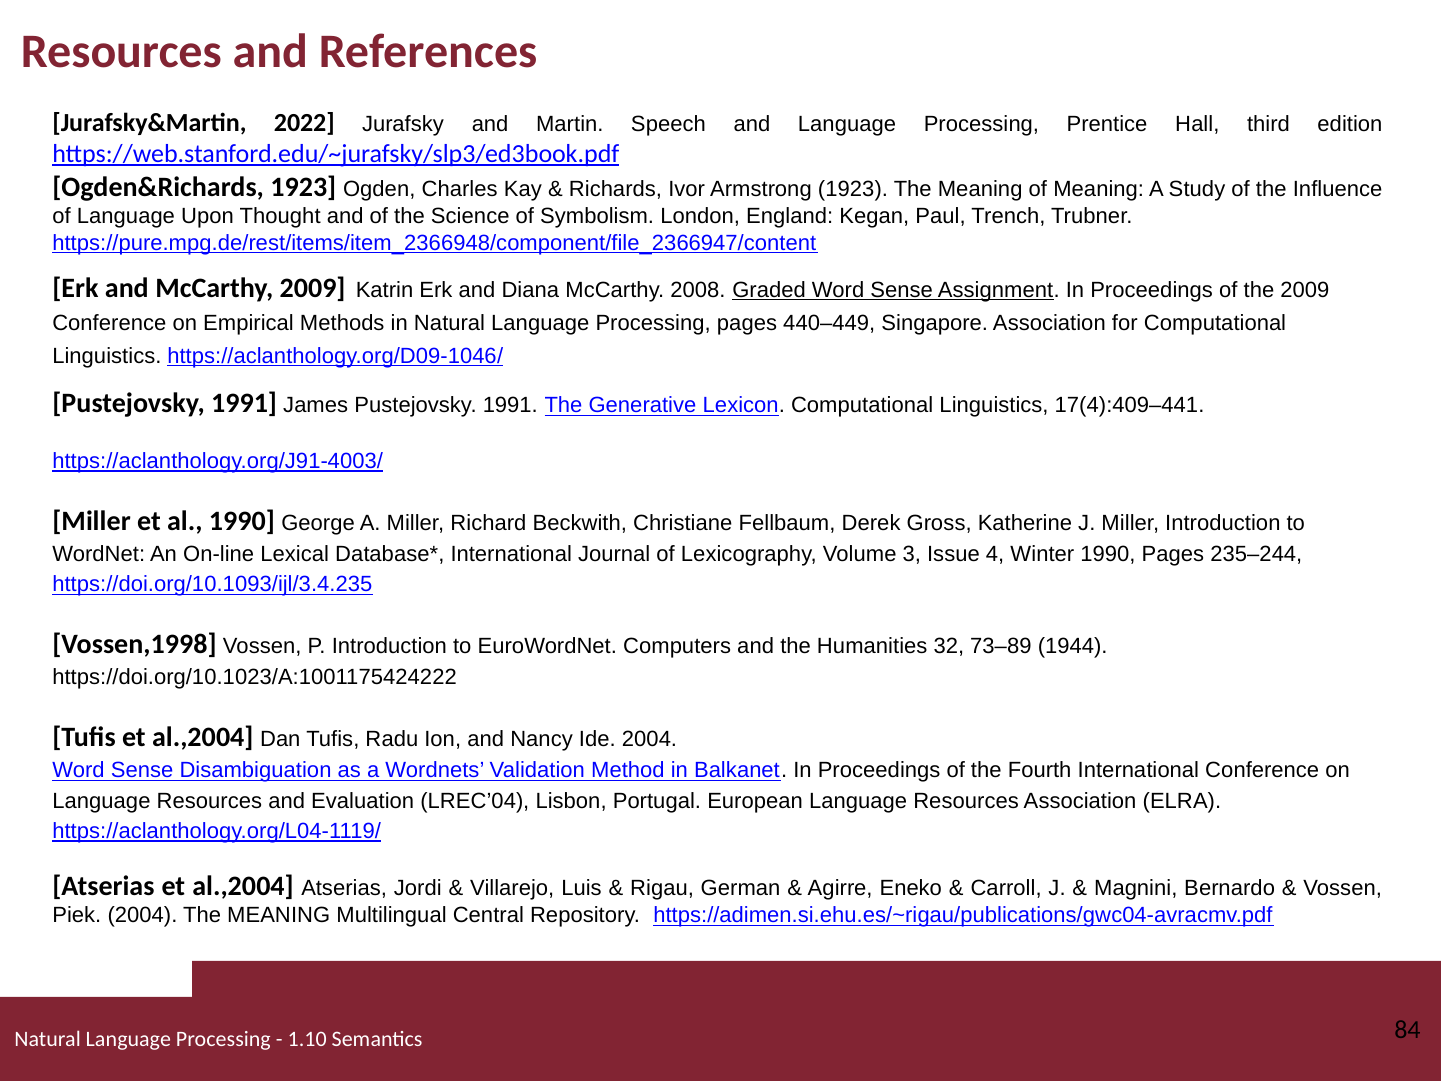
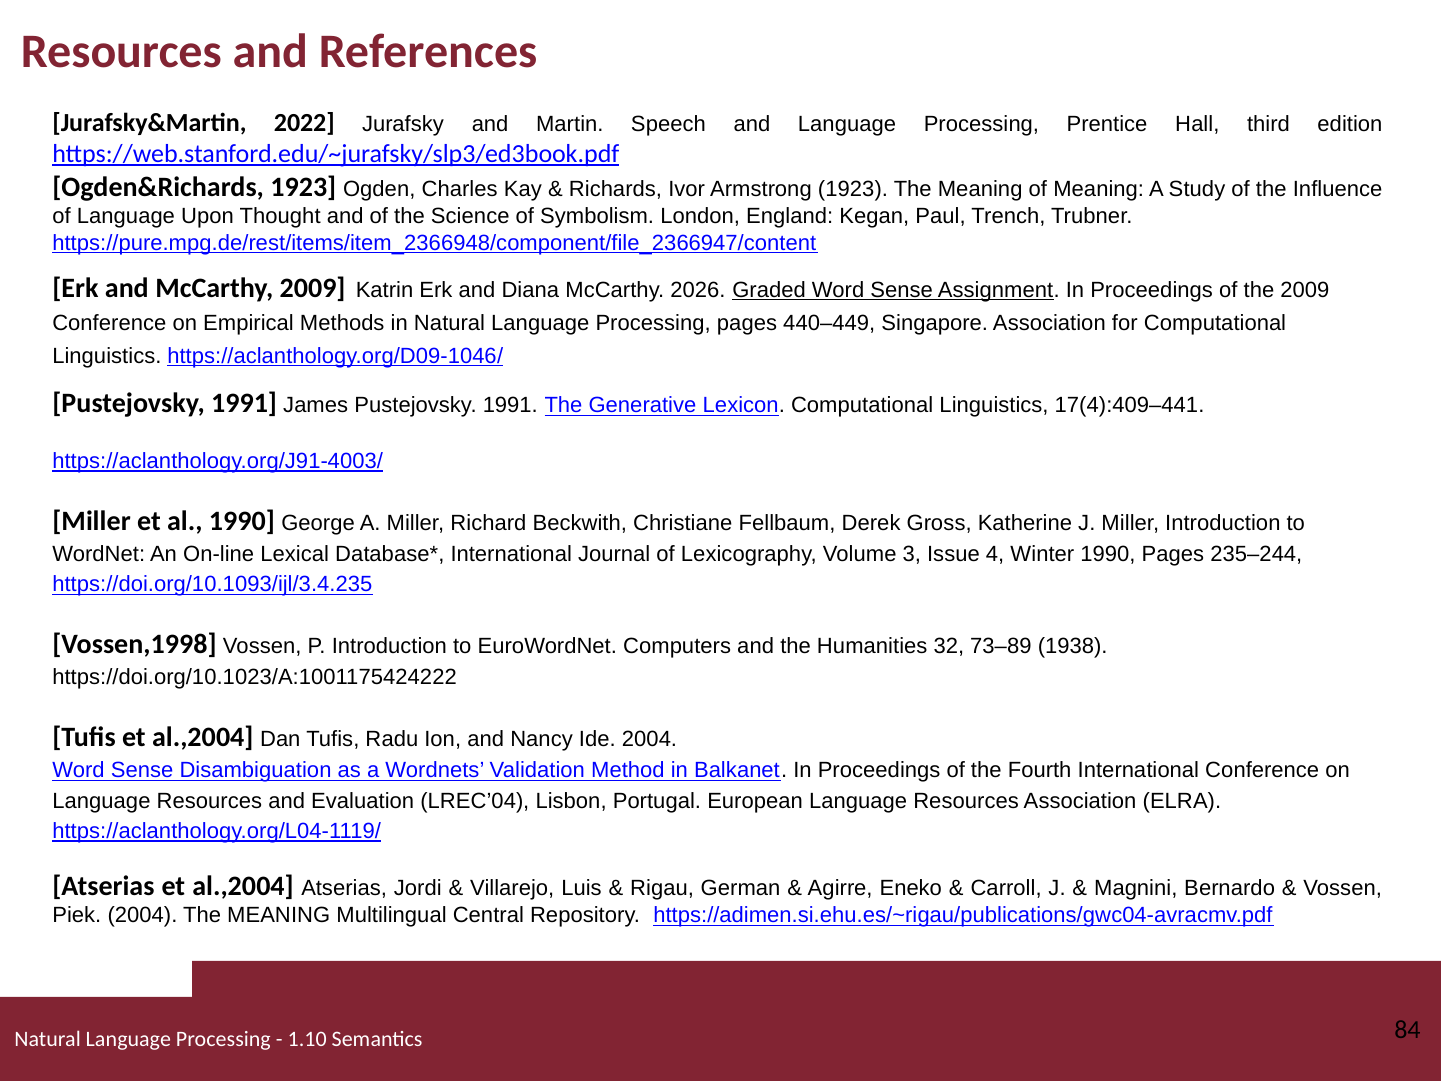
2008: 2008 -> 2026 (698, 290)
1944: 1944 -> 1938 (1073, 646)
